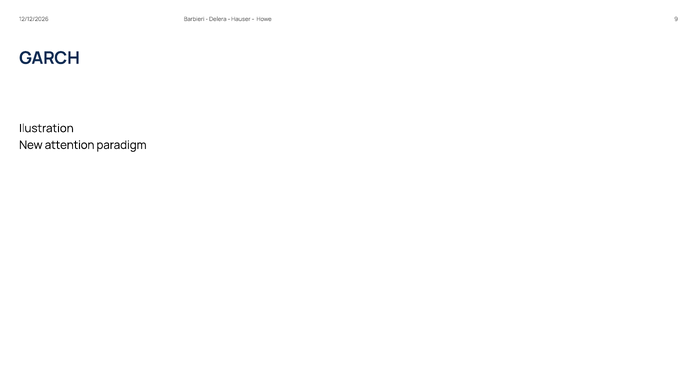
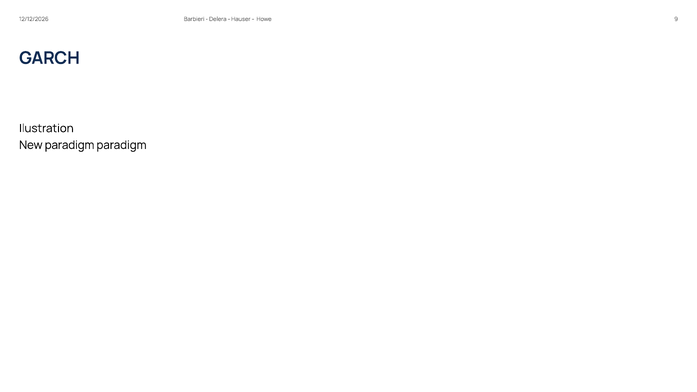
New attention: attention -> paradigm (70, 145)
